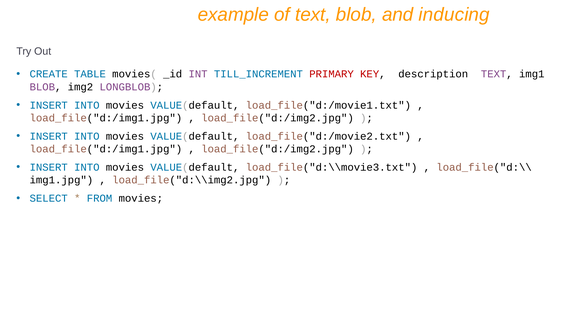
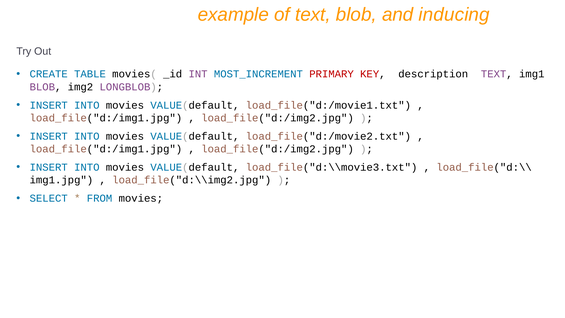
TILL_INCREMENT: TILL_INCREMENT -> MOST_INCREMENT (258, 74)
